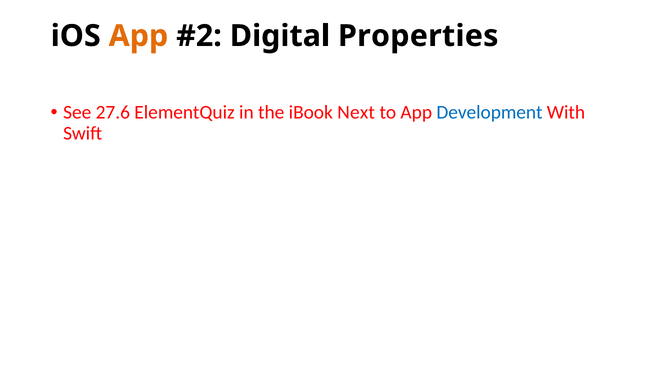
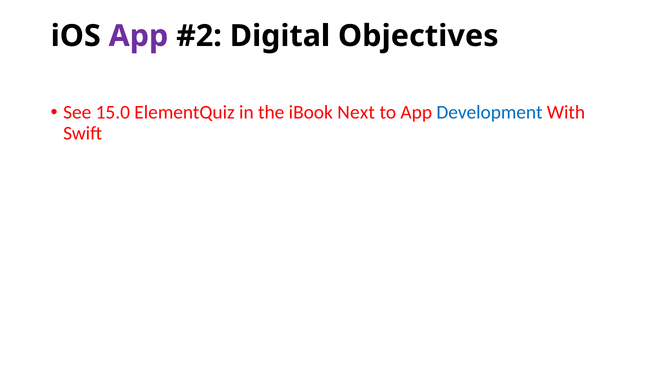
App colour: orange -> purple (138, 36)
Properties: Properties -> Objectives (418, 36)
27.6: 27.6 -> 15.0 (113, 112)
